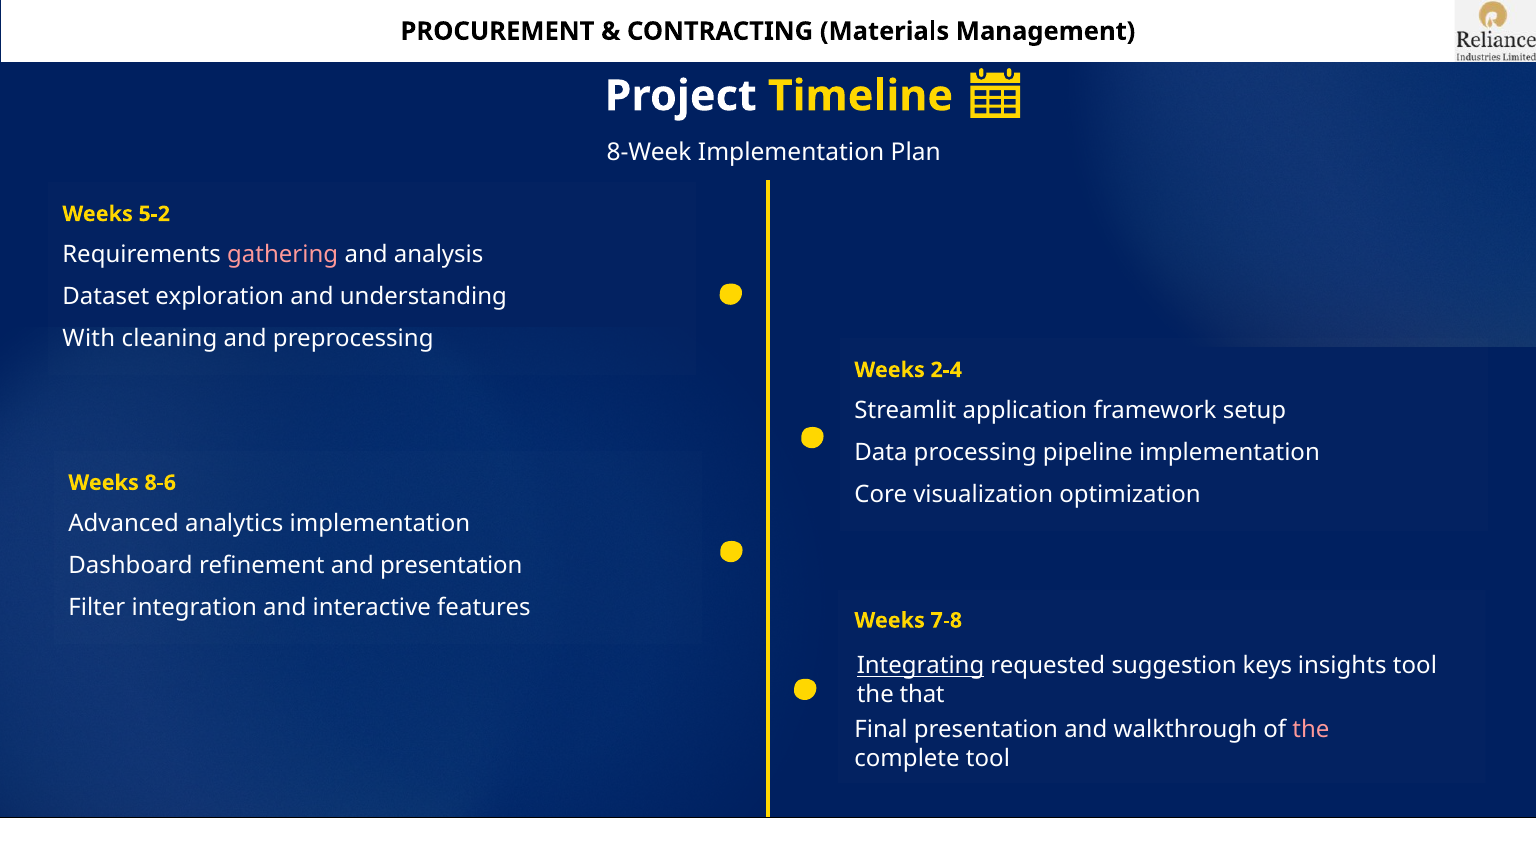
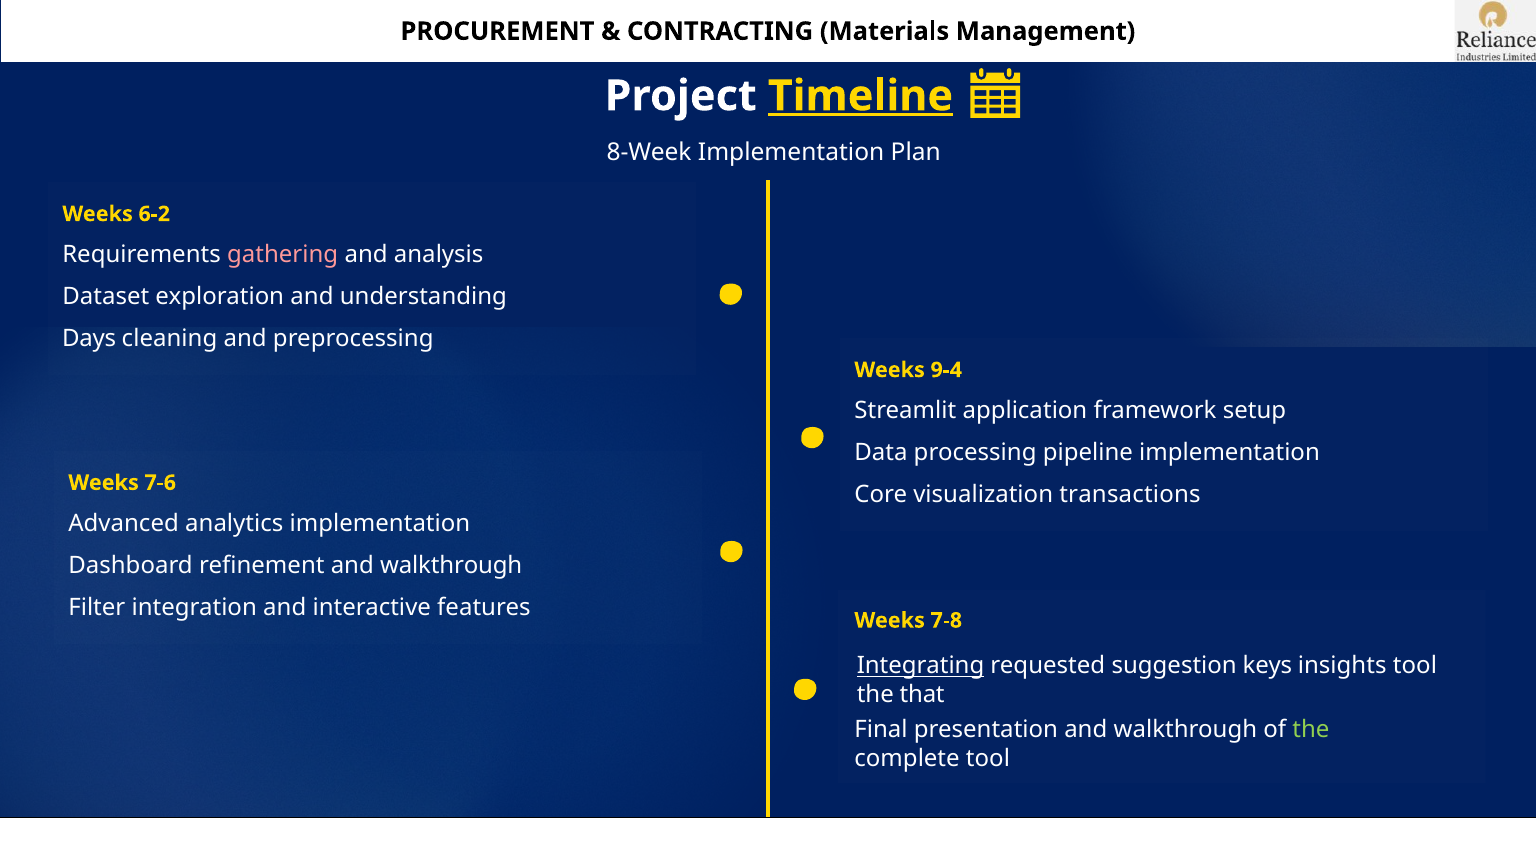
Timeline underline: none -> present (860, 96)
5-2: 5-2 -> 6-2 (154, 214)
With: With -> Days (89, 339)
2-4: 2-4 -> 9-4 (946, 370)
8-6: 8-6 -> 7-6 (160, 483)
optimization: optimization -> transactions (1130, 495)
refinement and presentation: presentation -> walkthrough (451, 565)
the colour: pink -> light green (1311, 730)
